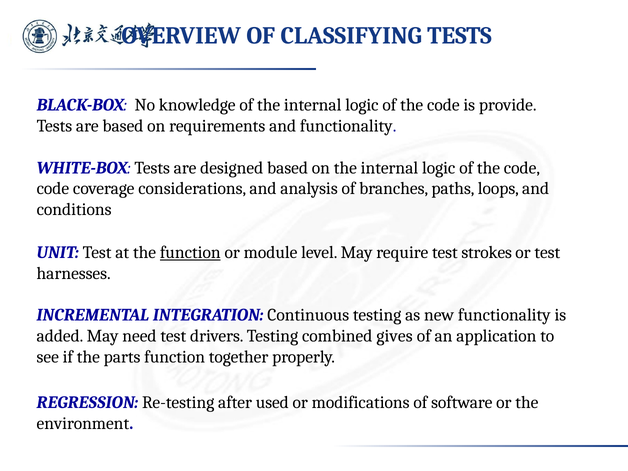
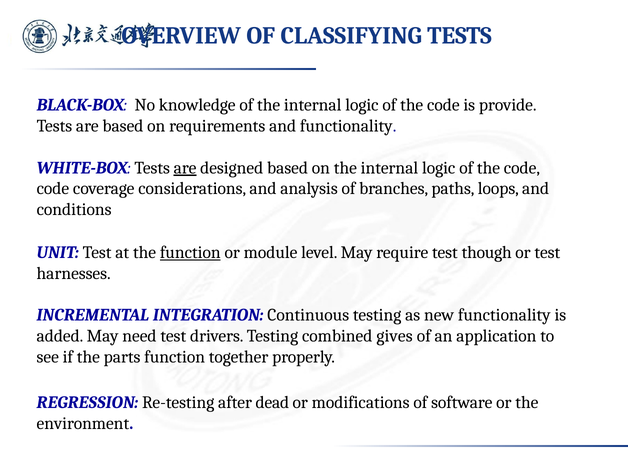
are underline: none -> present (185, 168)
strokes: strokes -> though (487, 252)
used: used -> dead (272, 402)
